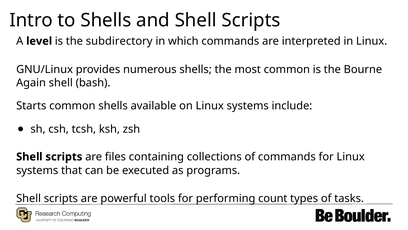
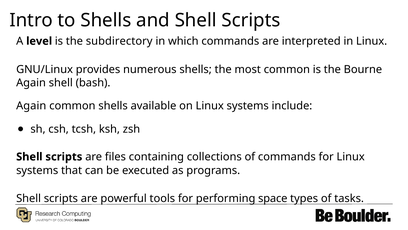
Starts: Starts -> Again (31, 106)
count: count -> space (273, 198)
